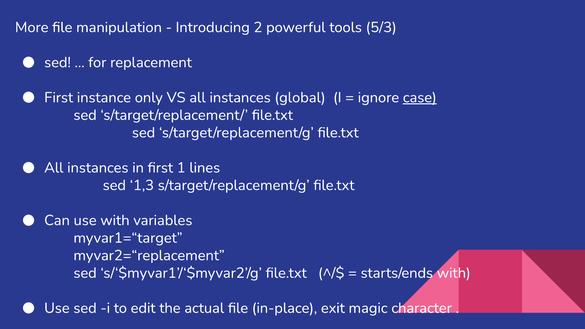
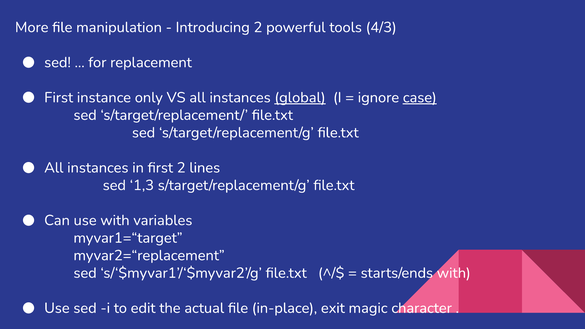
5/3: 5/3 -> 4/3 (381, 27)
global underline: none -> present (300, 98)
first 1: 1 -> 2 (181, 168)
